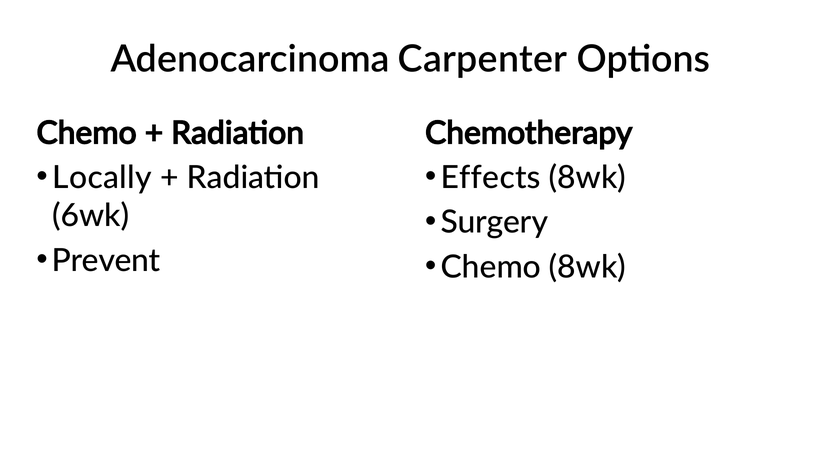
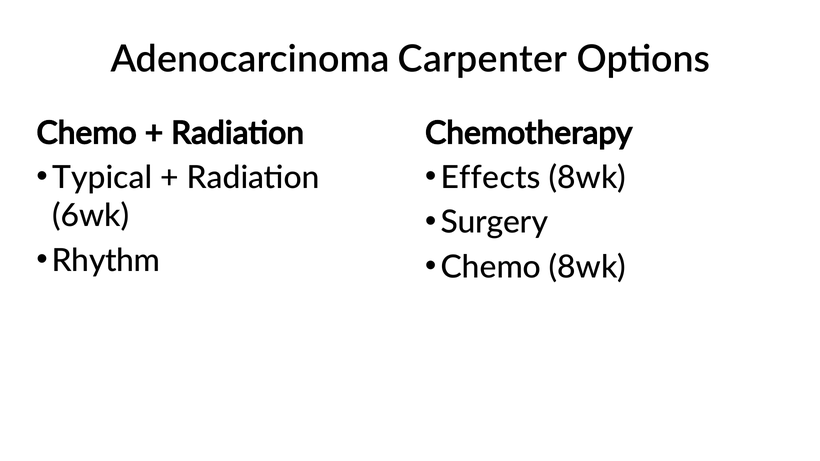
Locally: Locally -> Typical (102, 178)
Prevent: Prevent -> Rhythm (106, 261)
